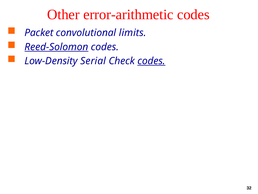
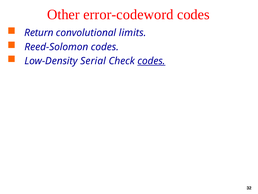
error-arithmetic: error-arithmetic -> error-codeword (128, 15)
Packet: Packet -> Return (39, 33)
Reed-Solomon underline: present -> none (56, 47)
